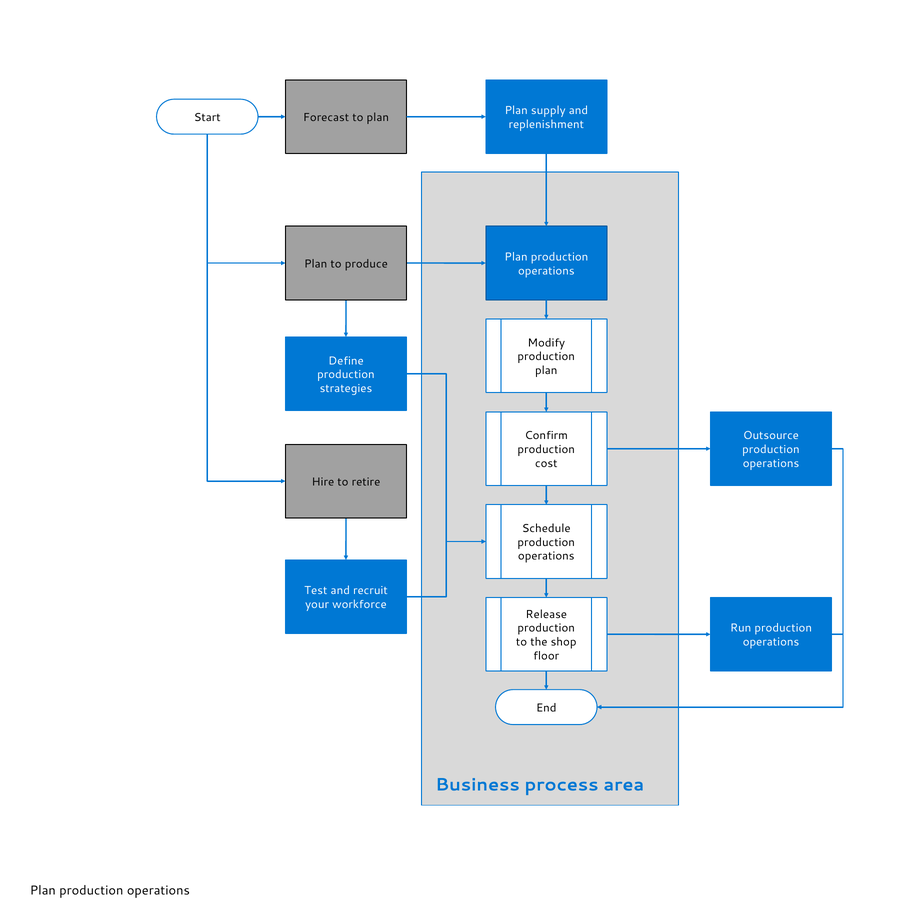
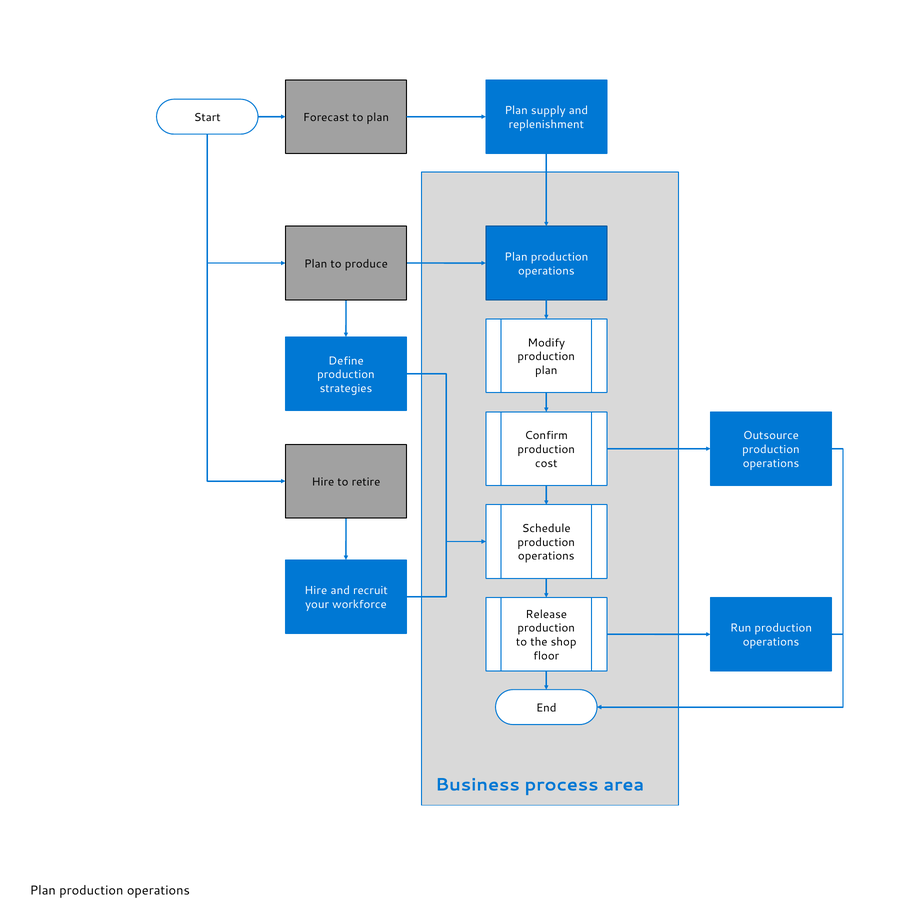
Test: Test -> Hire (316, 591)
